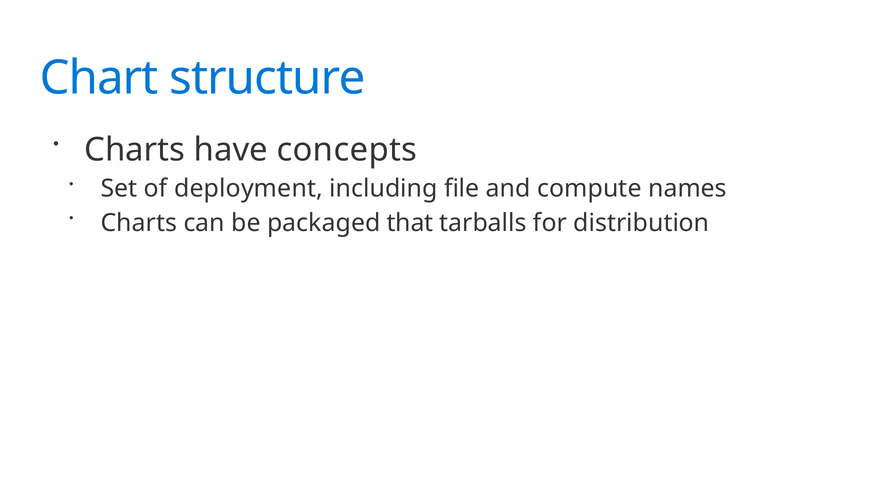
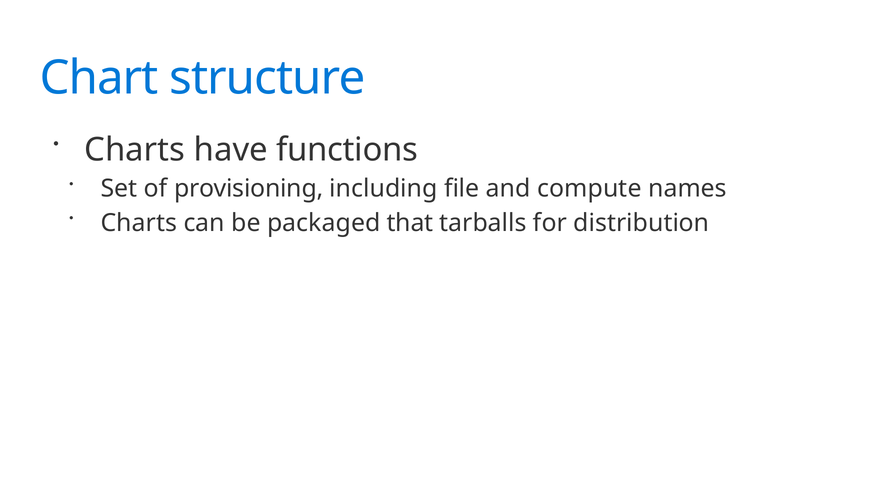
concepts: concepts -> functions (347, 150)
deployment: deployment -> provisioning (249, 188)
